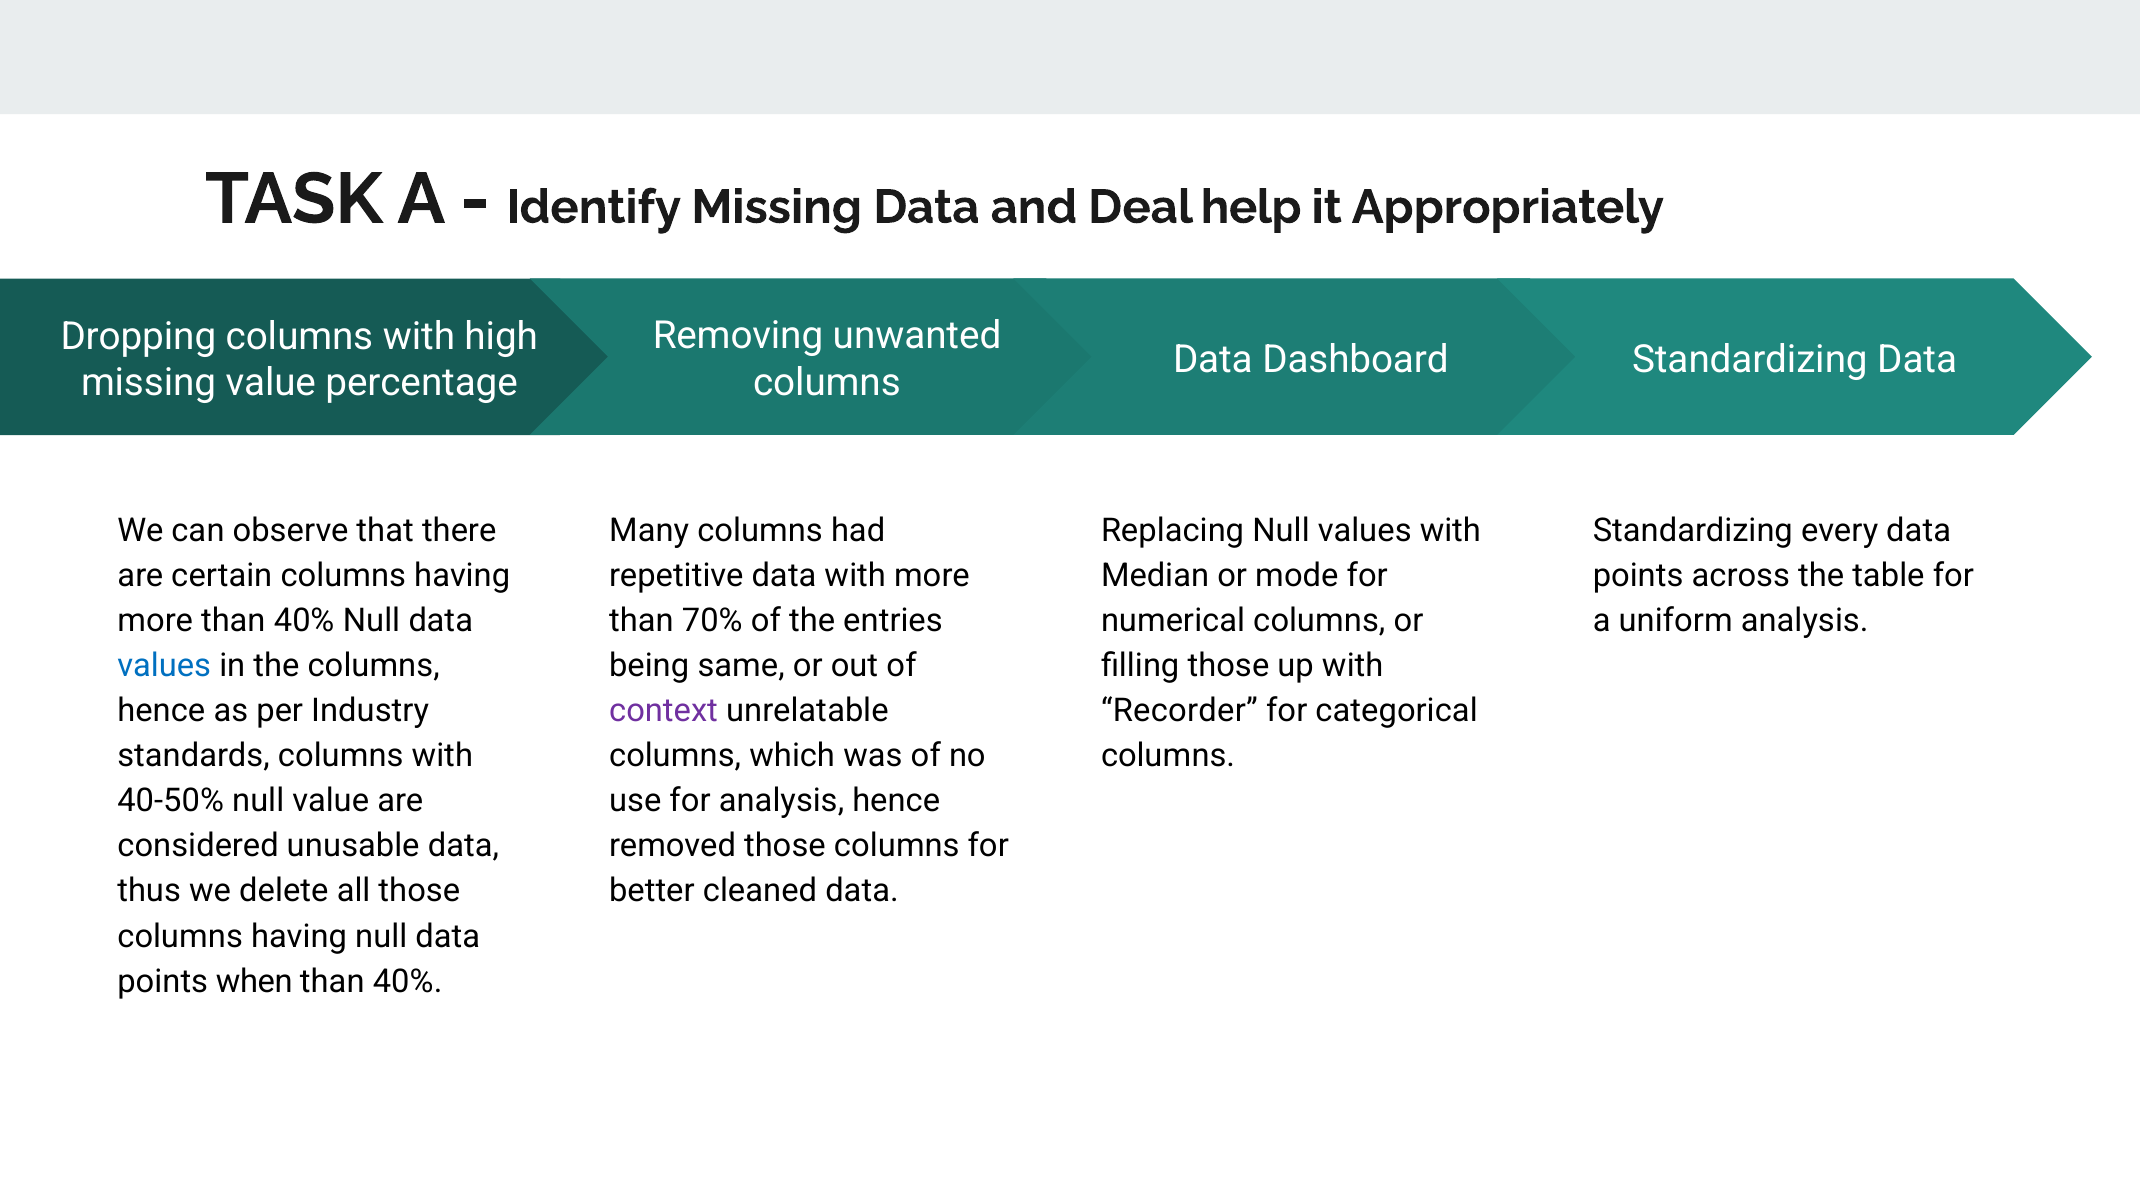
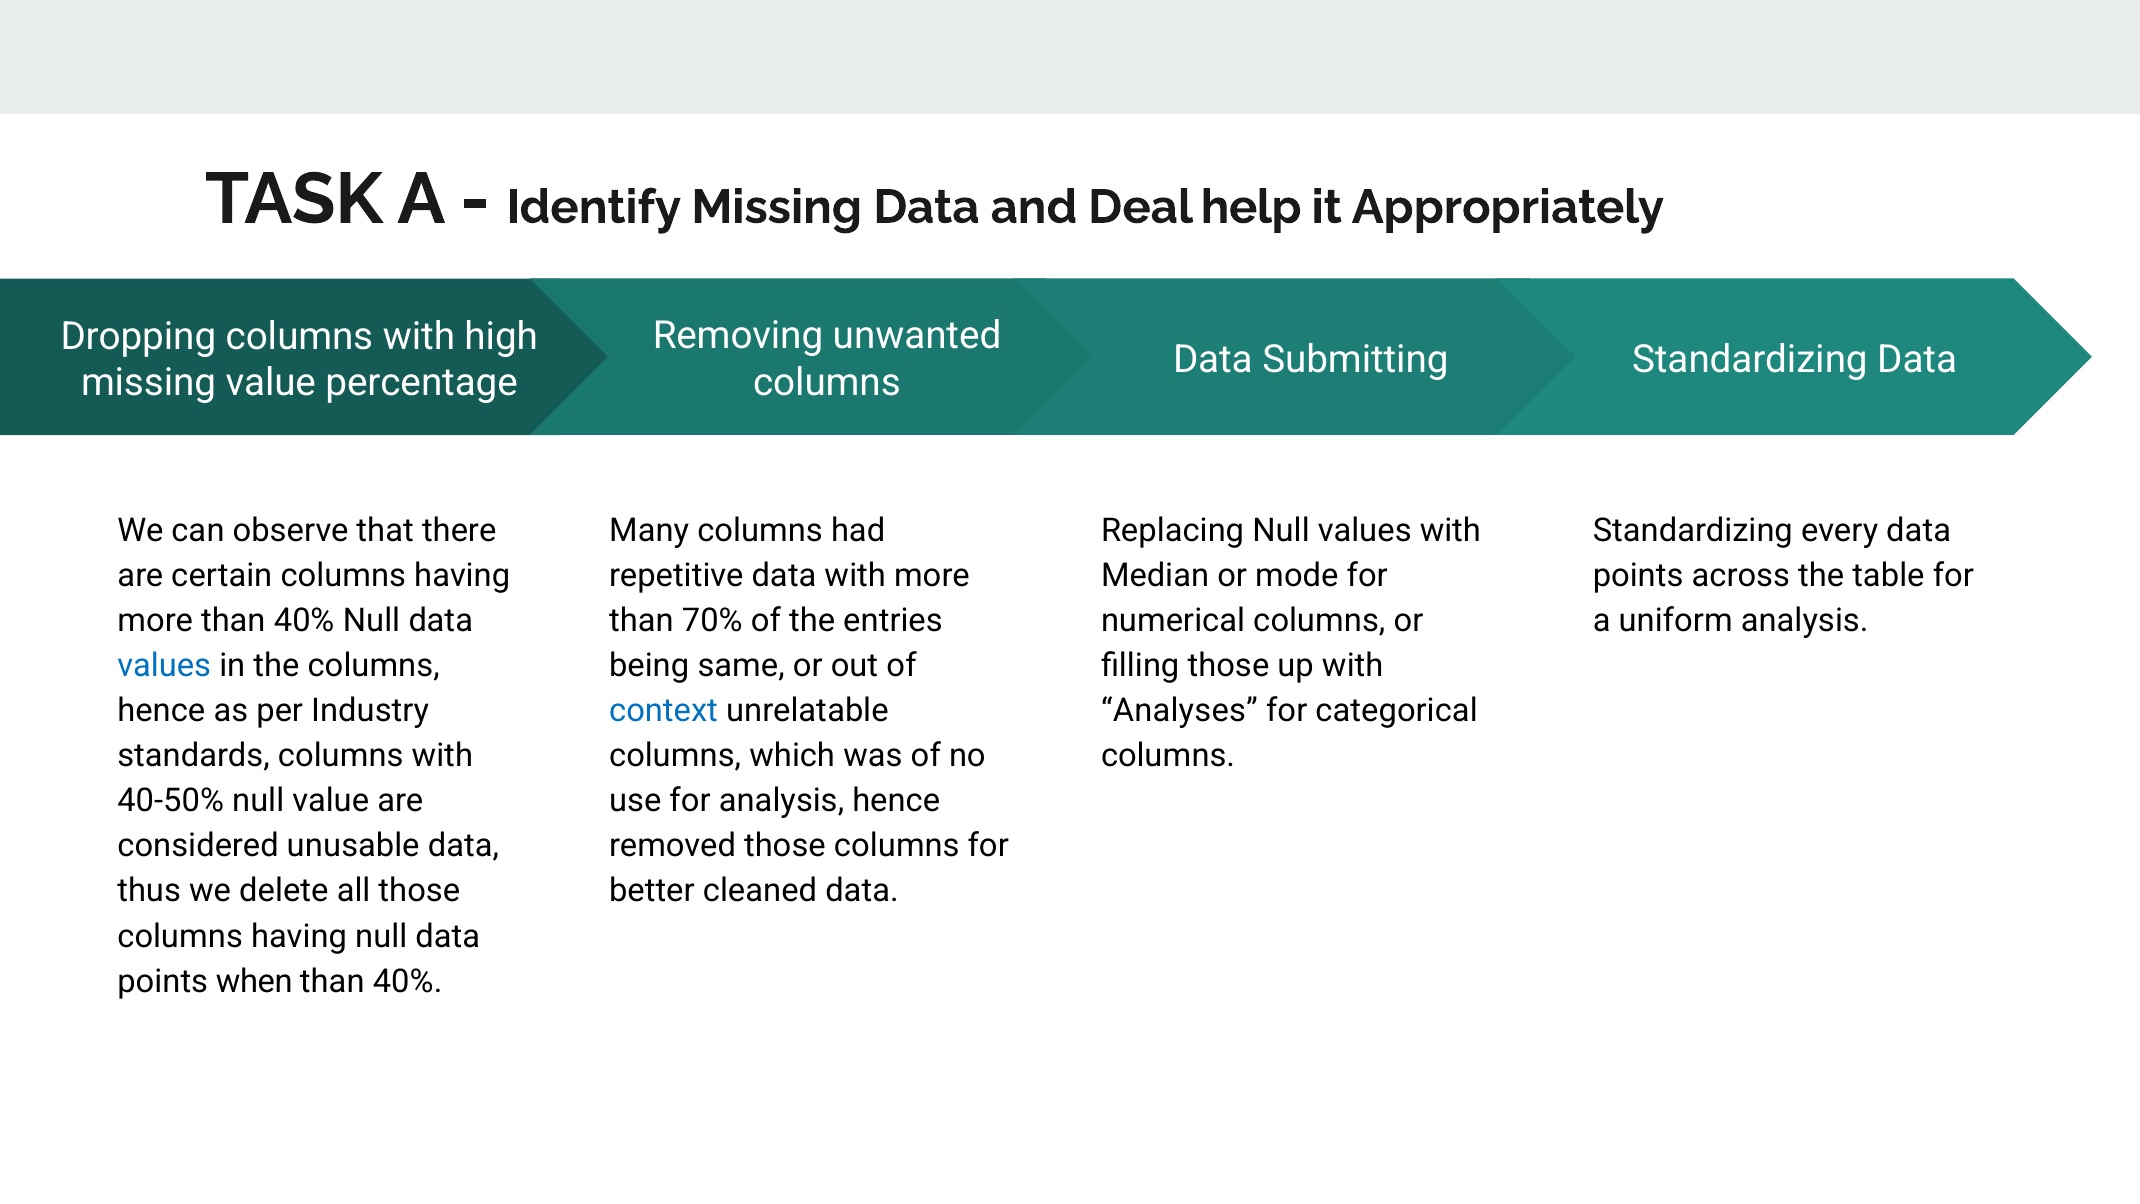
Dashboard: Dashboard -> Submitting (1355, 359)
context colour: purple -> blue (664, 711)
Recorder: Recorder -> Analyses (1179, 711)
